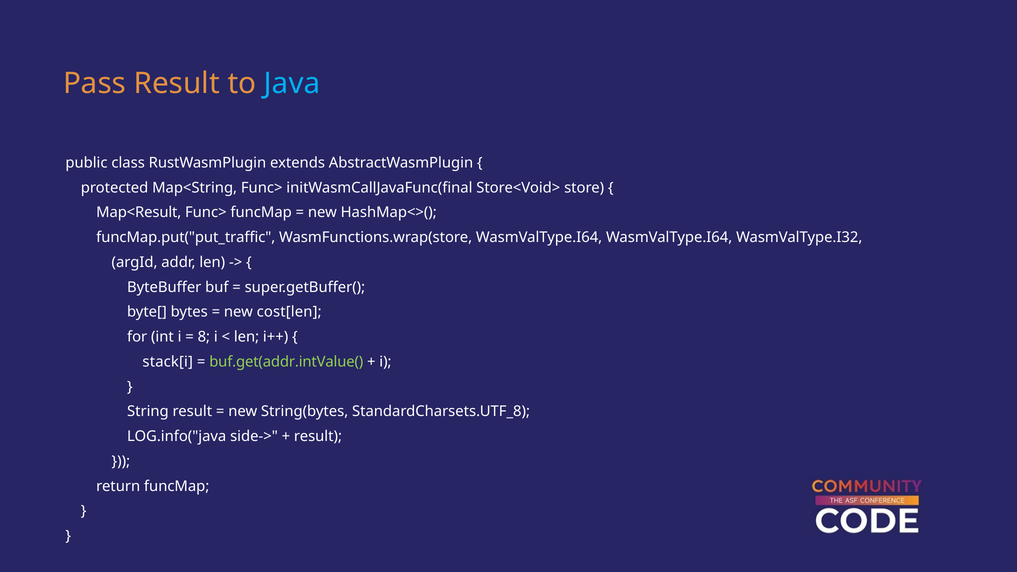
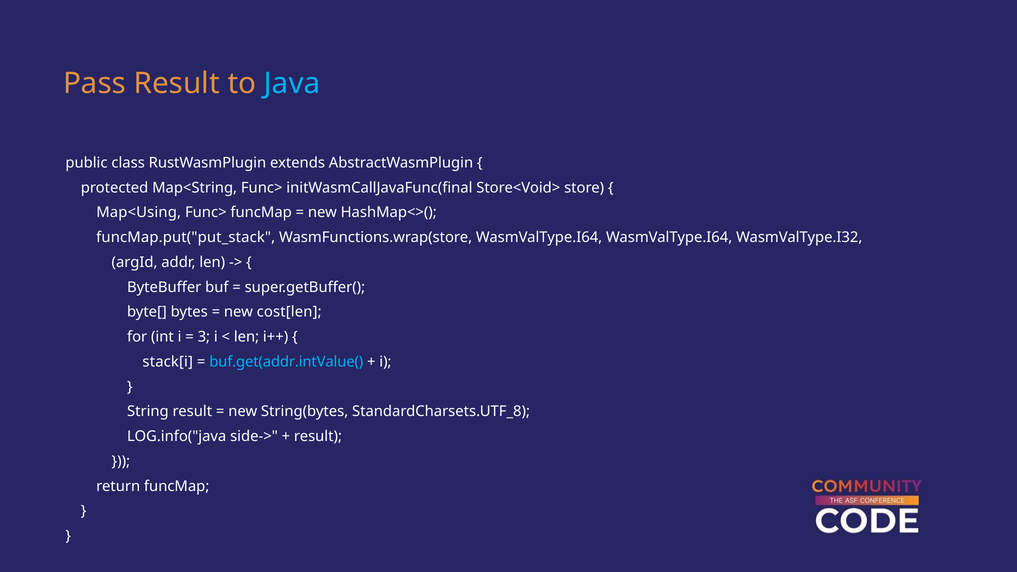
Map<Result: Map<Result -> Map<Using (139, 213)
funcMap.put("put_traffic: funcMap.put("put_traffic -> funcMap.put("put_stack (186, 237)
8: 8 -> 3 (204, 337)
buf.get(addr.intValue( colour: light green -> light blue (286, 362)
